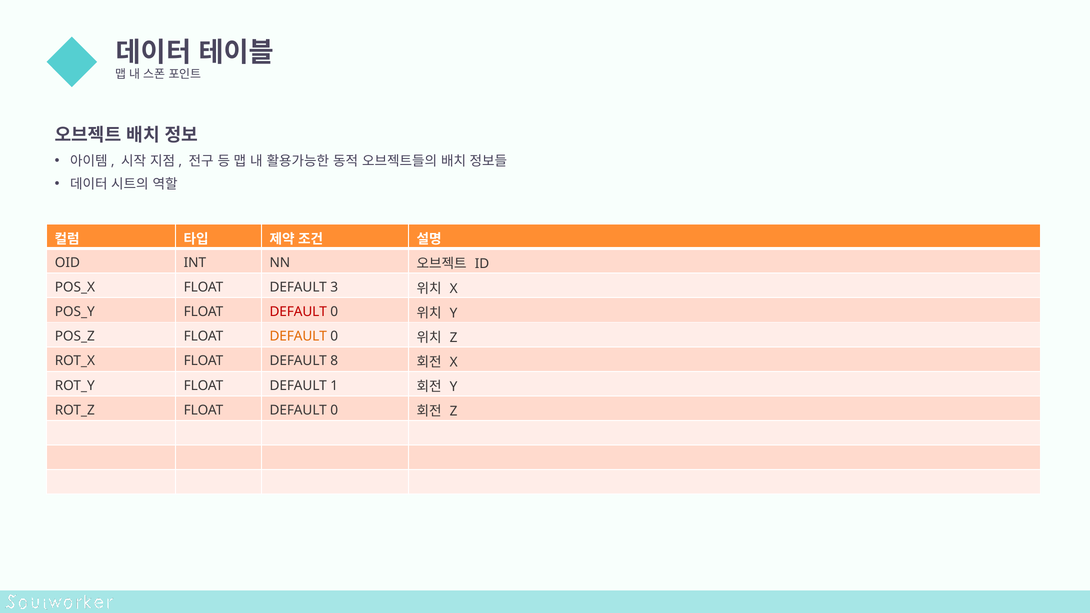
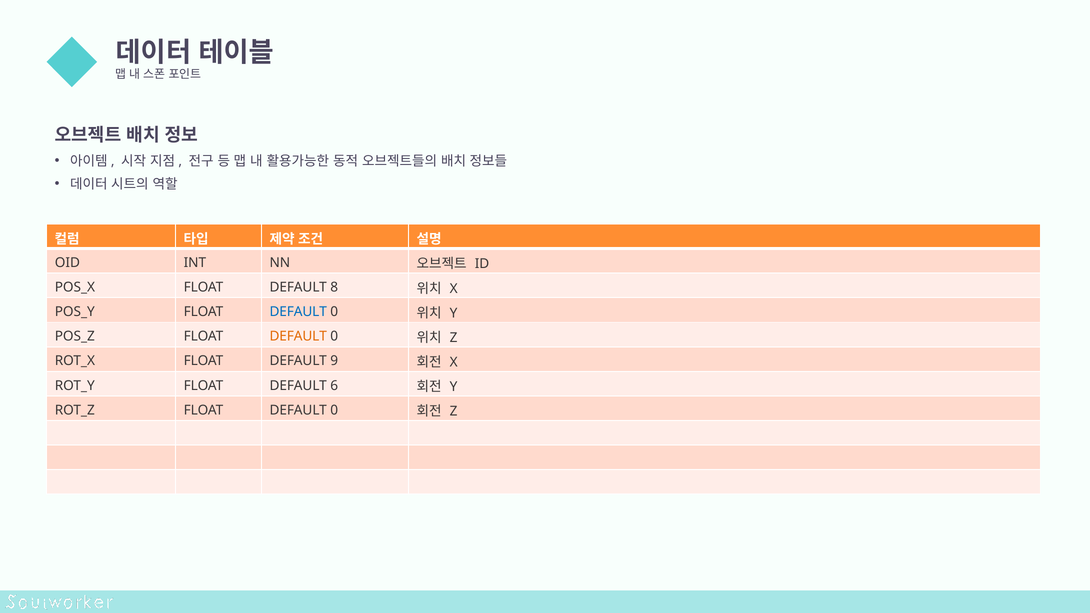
3: 3 -> 8 (334, 287)
DEFAULT colour: red -> blue (298, 312)
8: 8 -> 9 (334, 361)
1: 1 -> 6 (334, 386)
